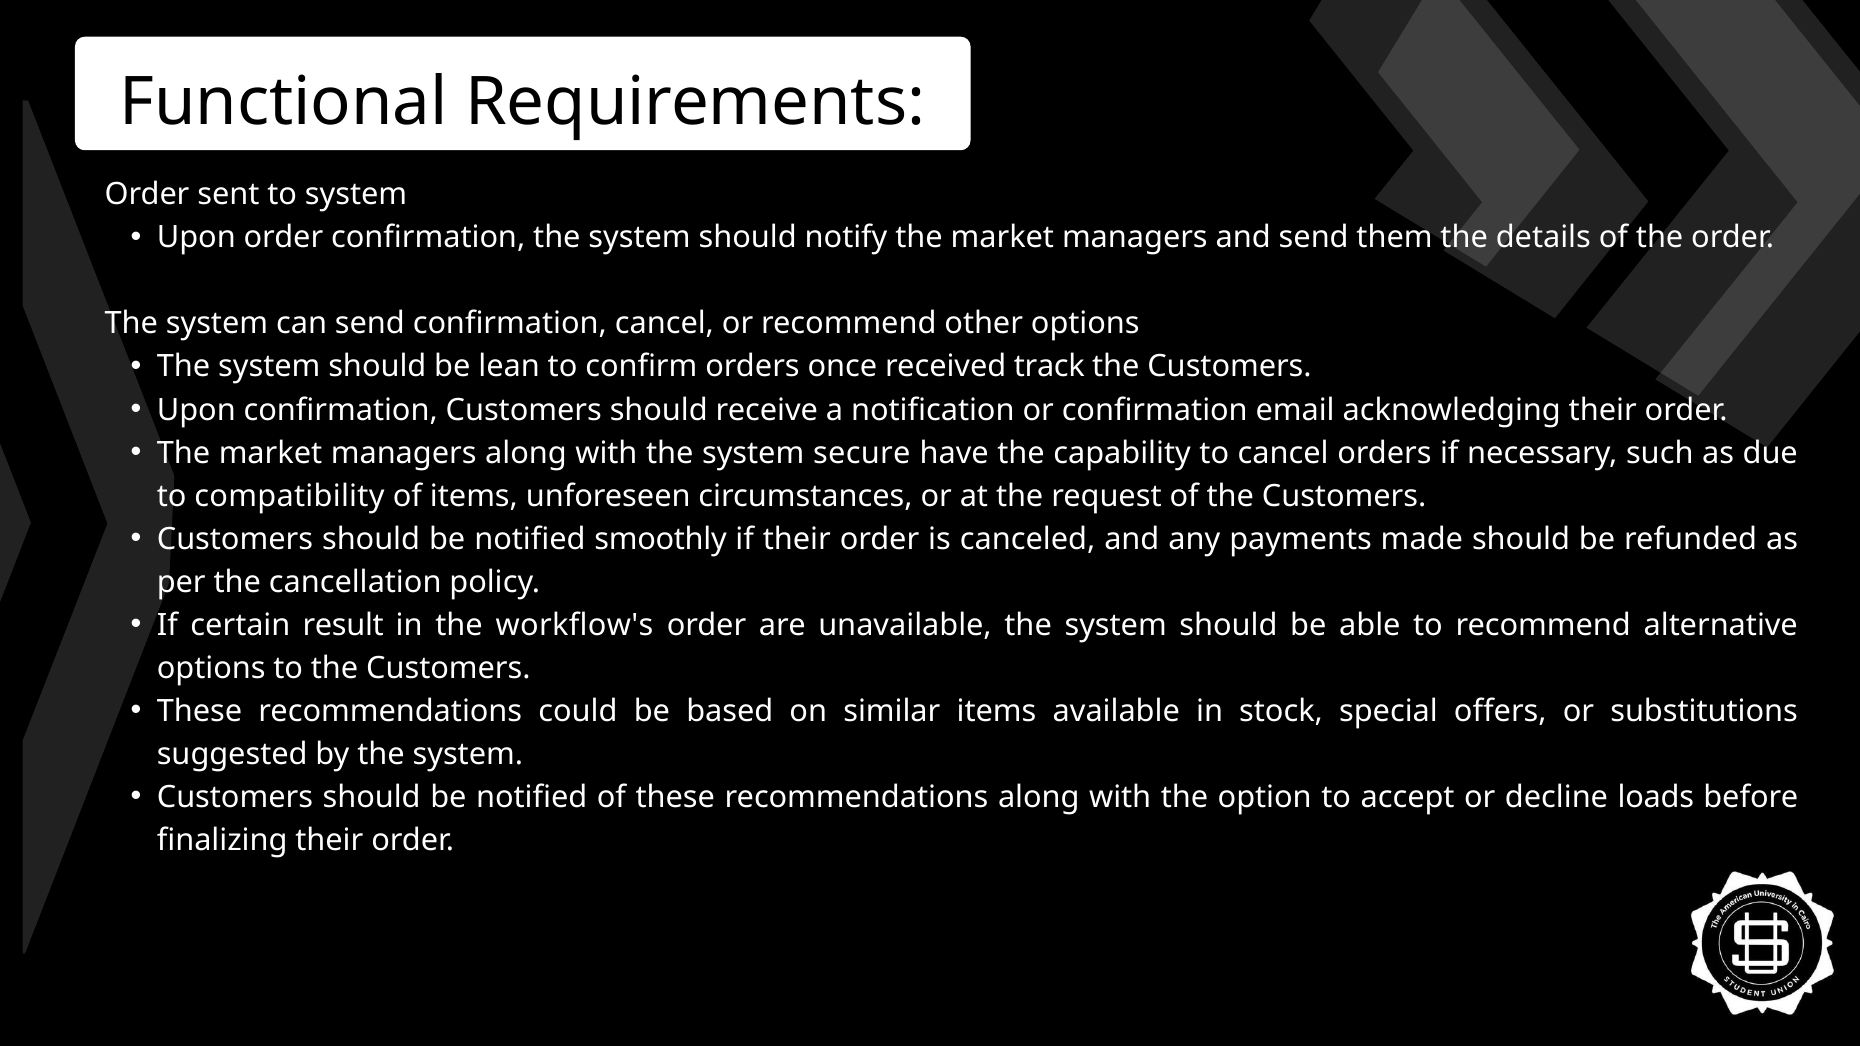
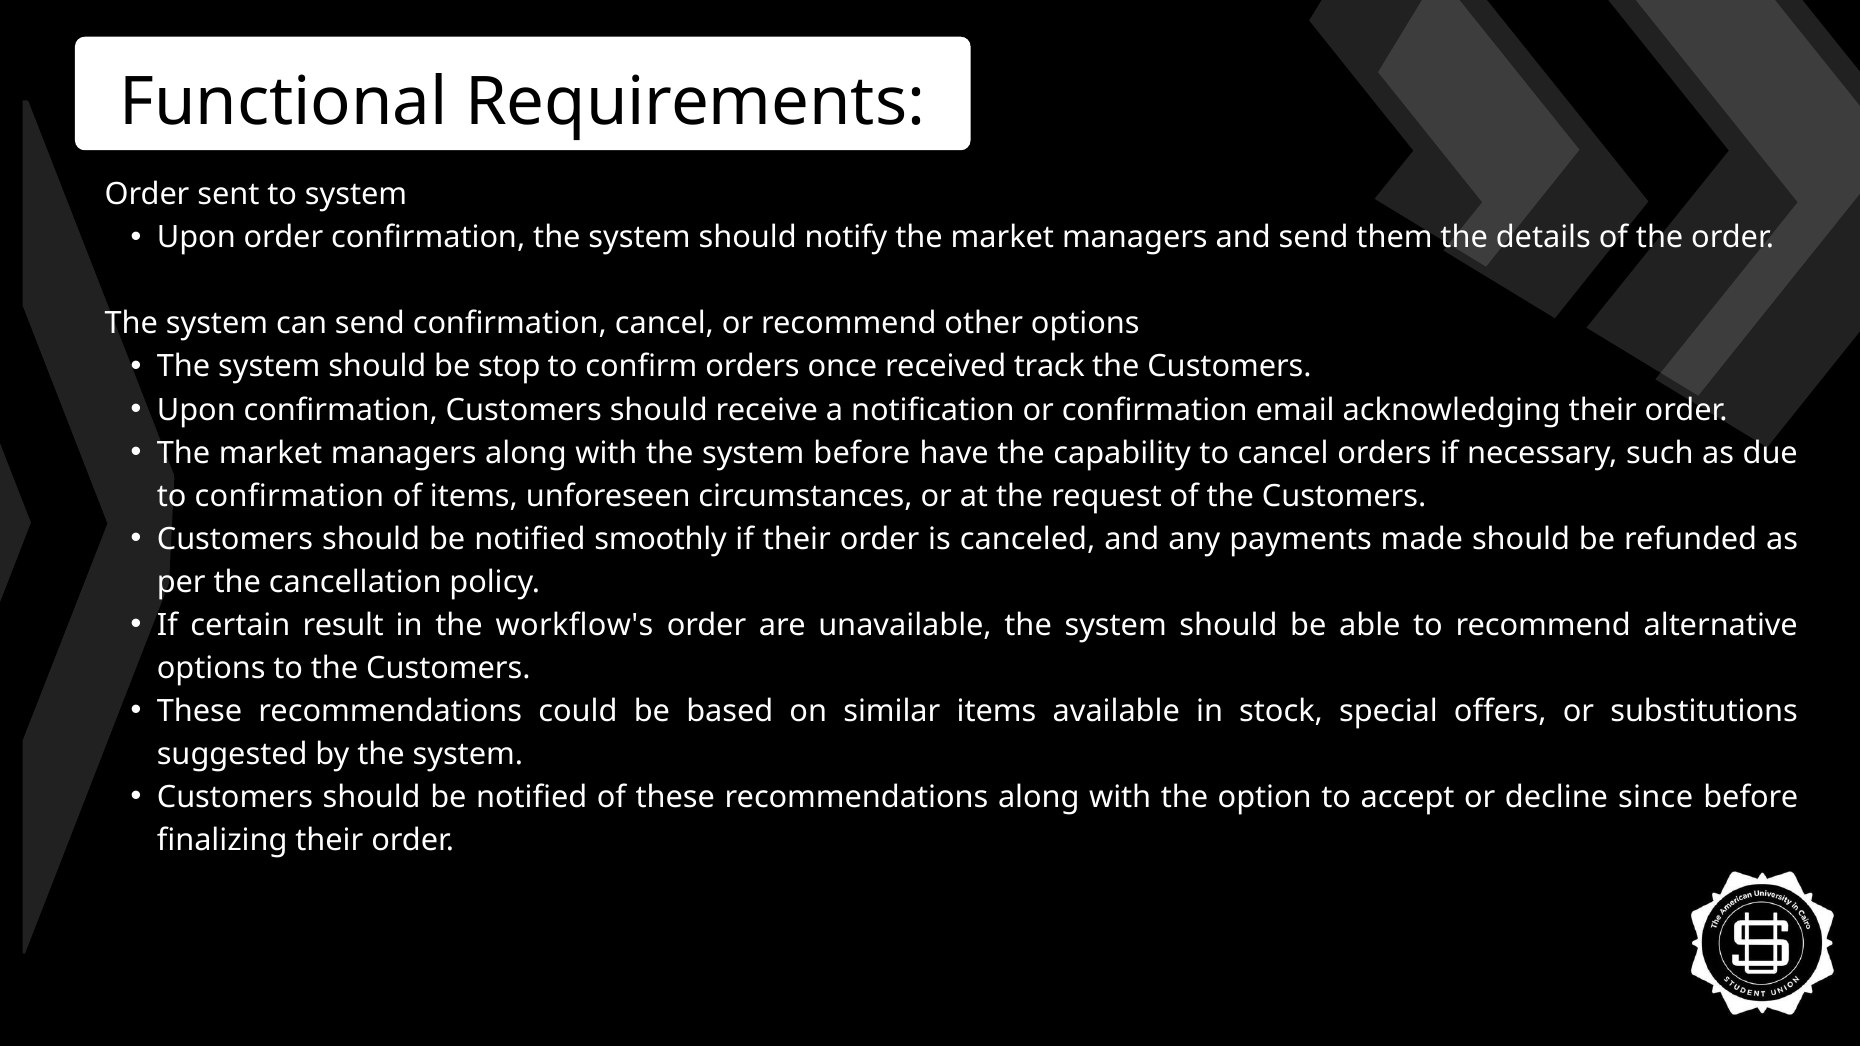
lean: lean -> stop (509, 367)
system secure: secure -> before (862, 453)
compatibility: compatibility -> confirmation (289, 496)
loads: loads -> since (1656, 798)
